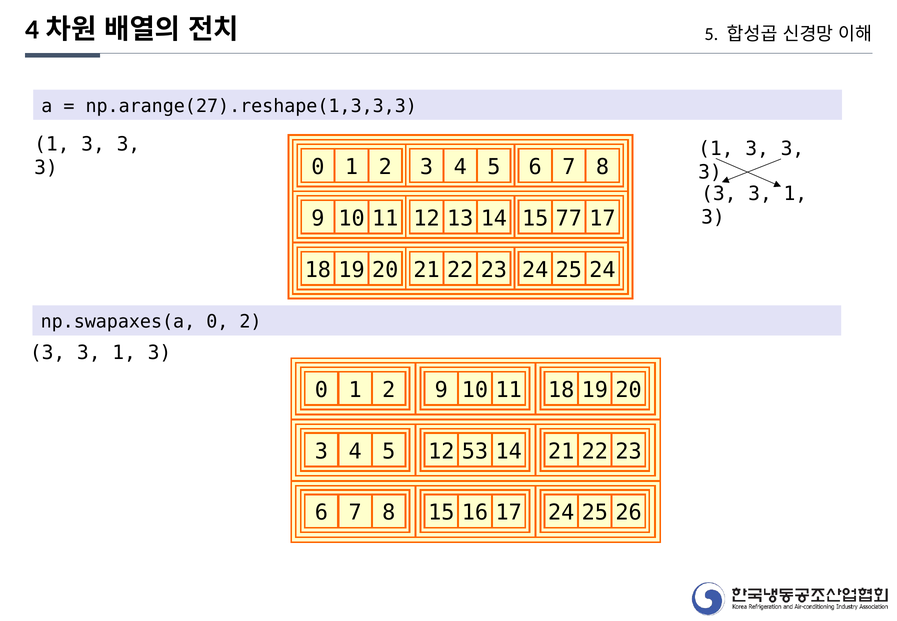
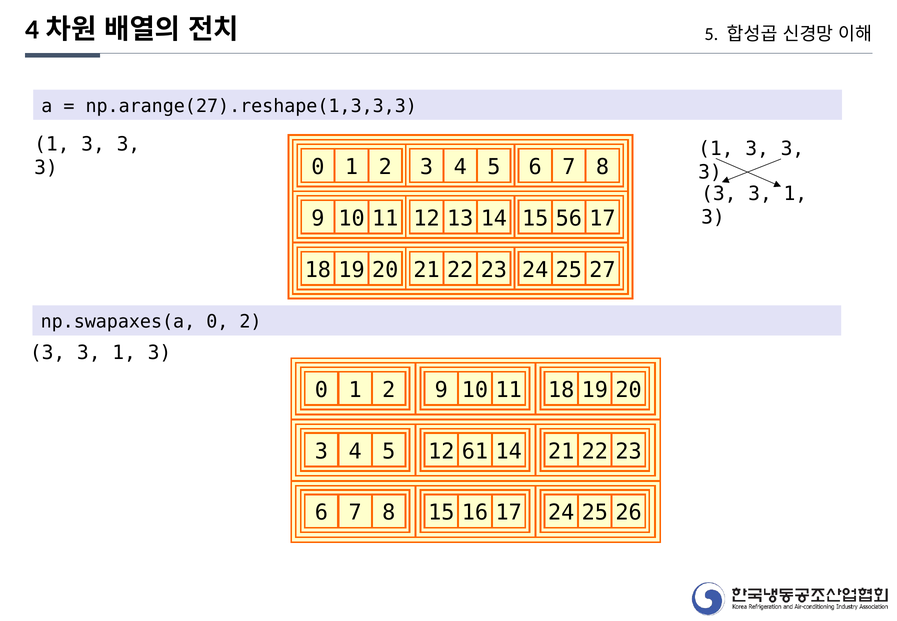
77: 77 -> 56 (569, 218)
25 24: 24 -> 27 (603, 270)
53: 53 -> 61 (475, 451)
